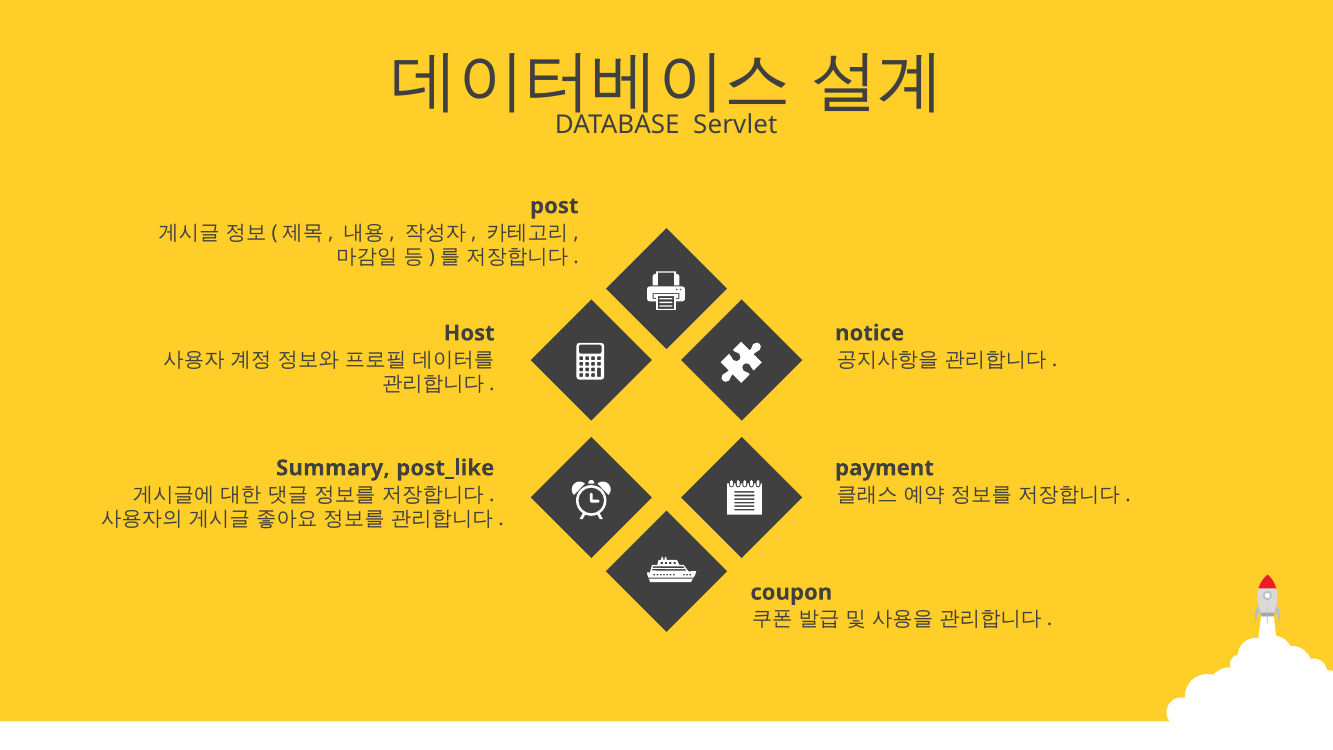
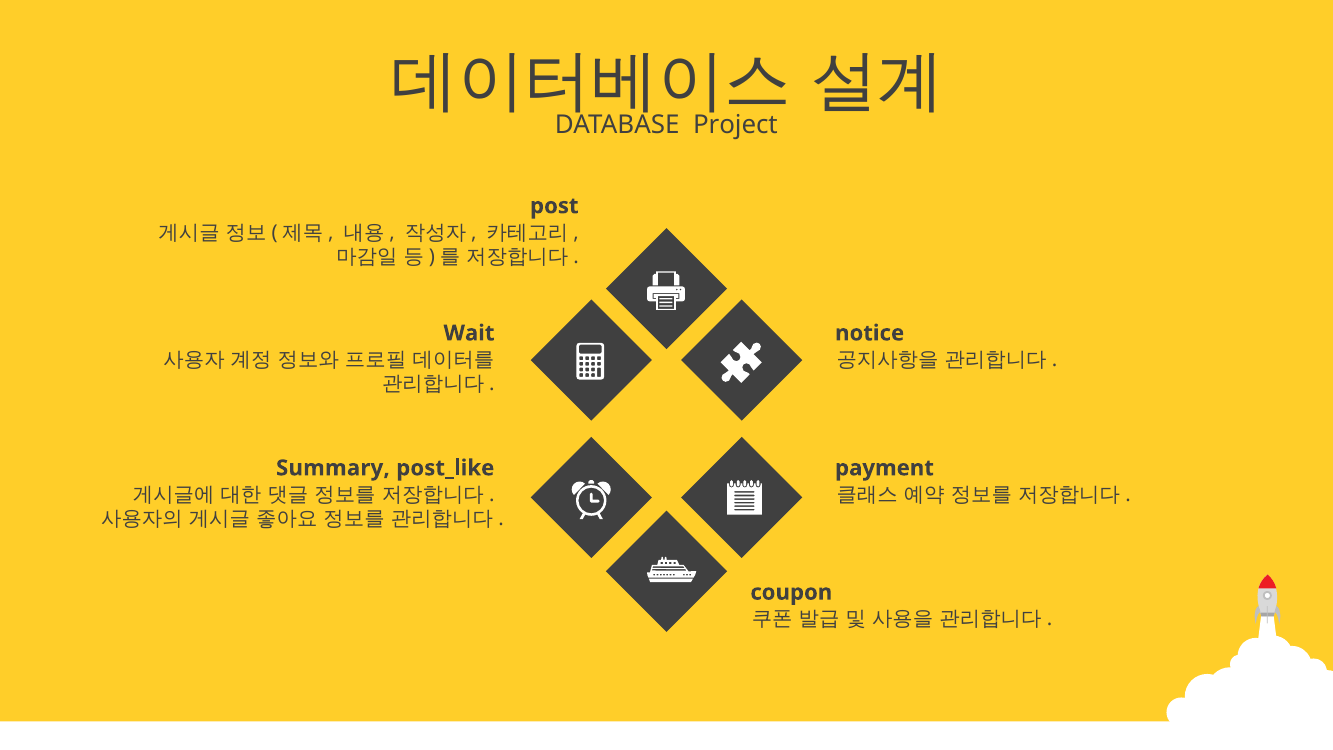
Servlet: Servlet -> Project (735, 125)
Host: Host -> Wait (469, 333)
